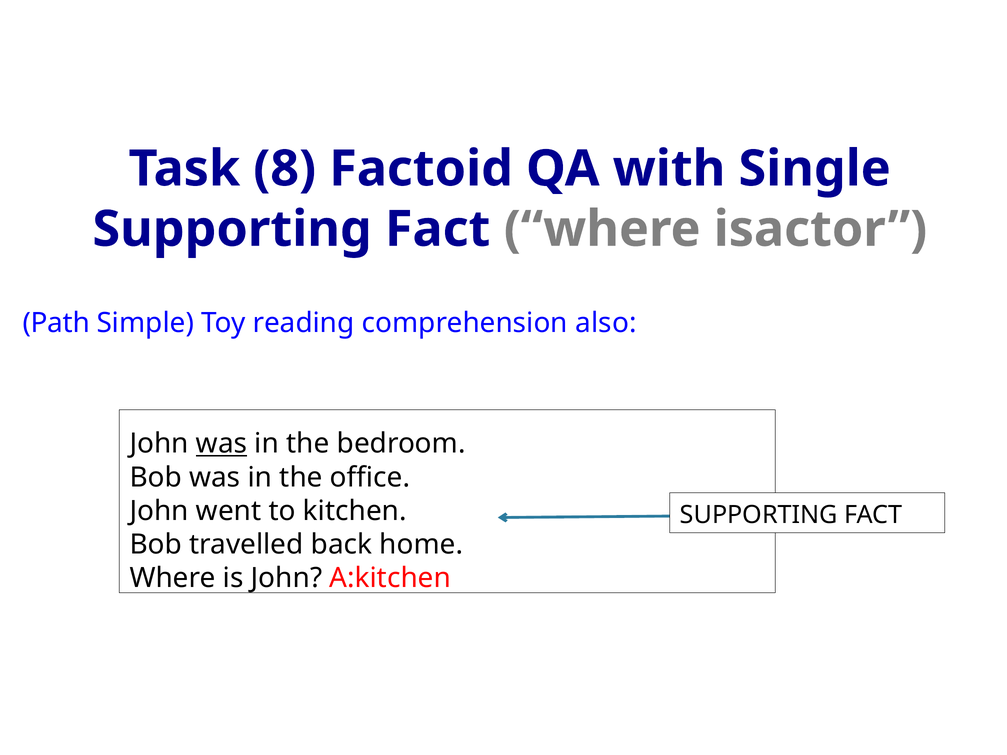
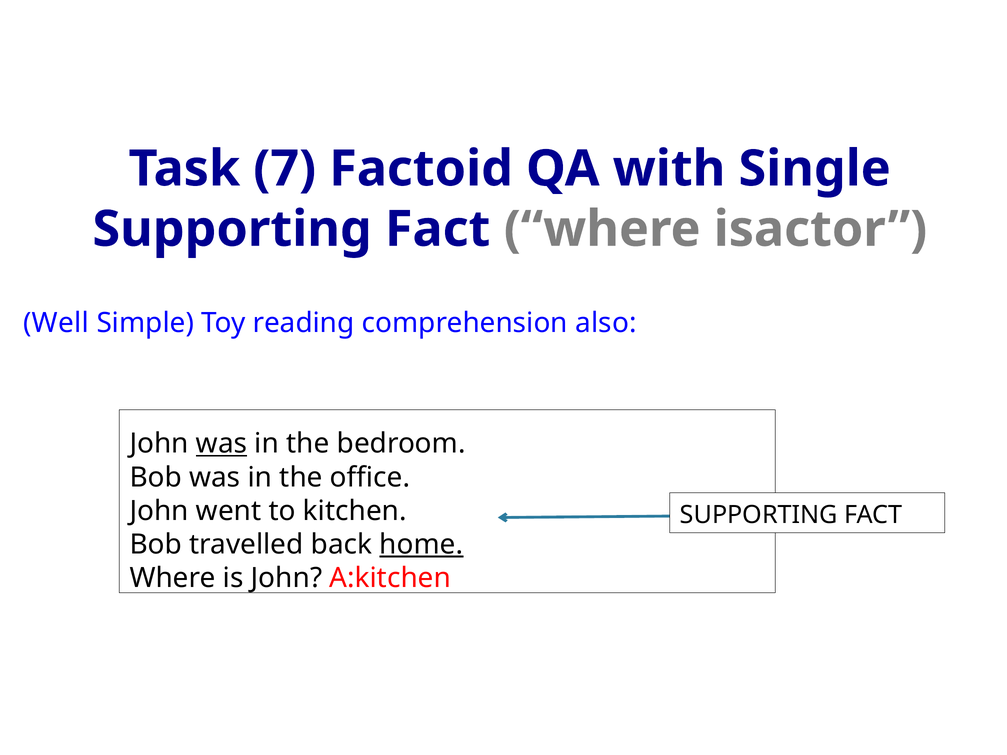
8: 8 -> 7 (285, 169)
Path: Path -> Well (56, 323)
home underline: none -> present (421, 545)
